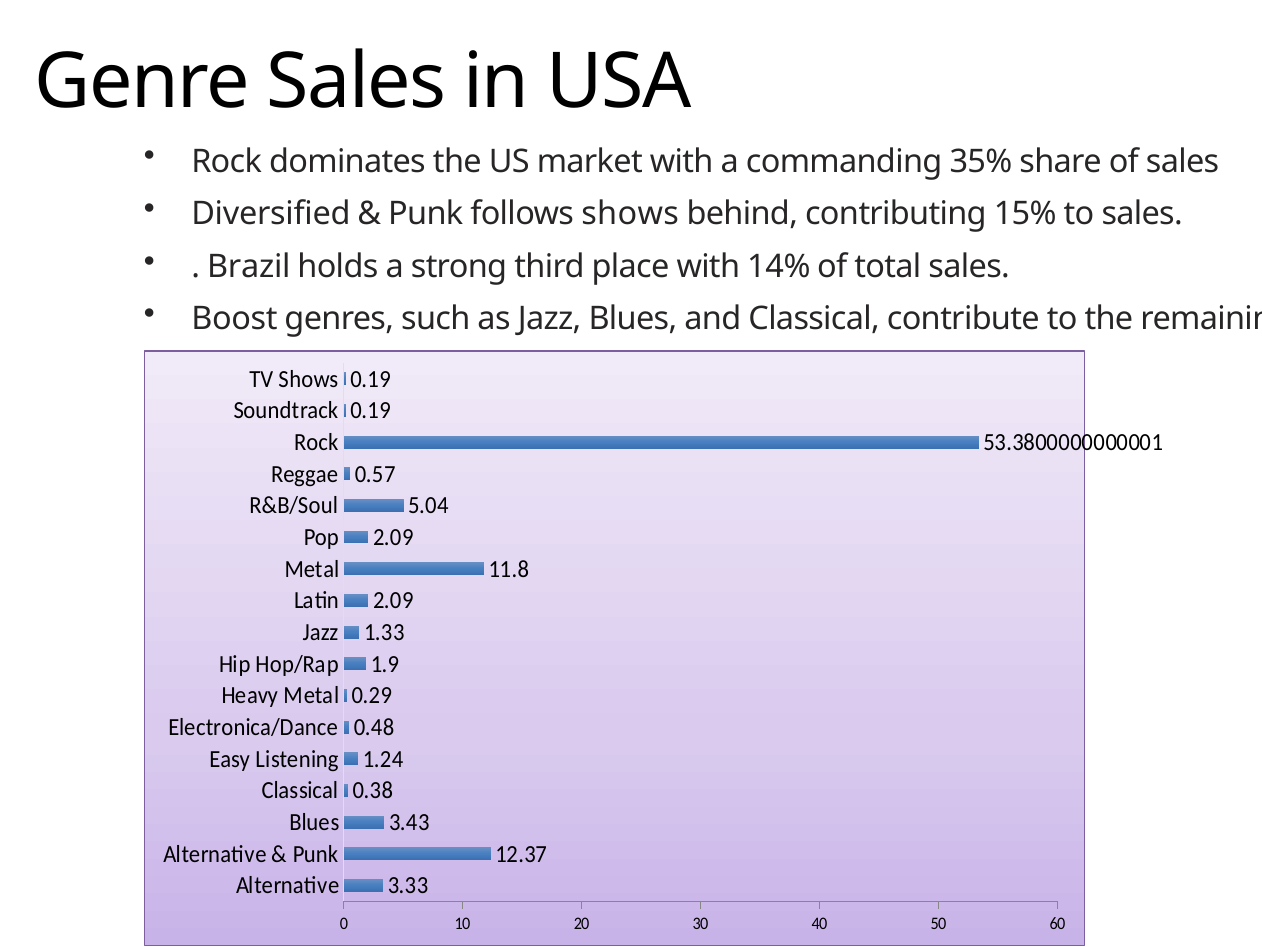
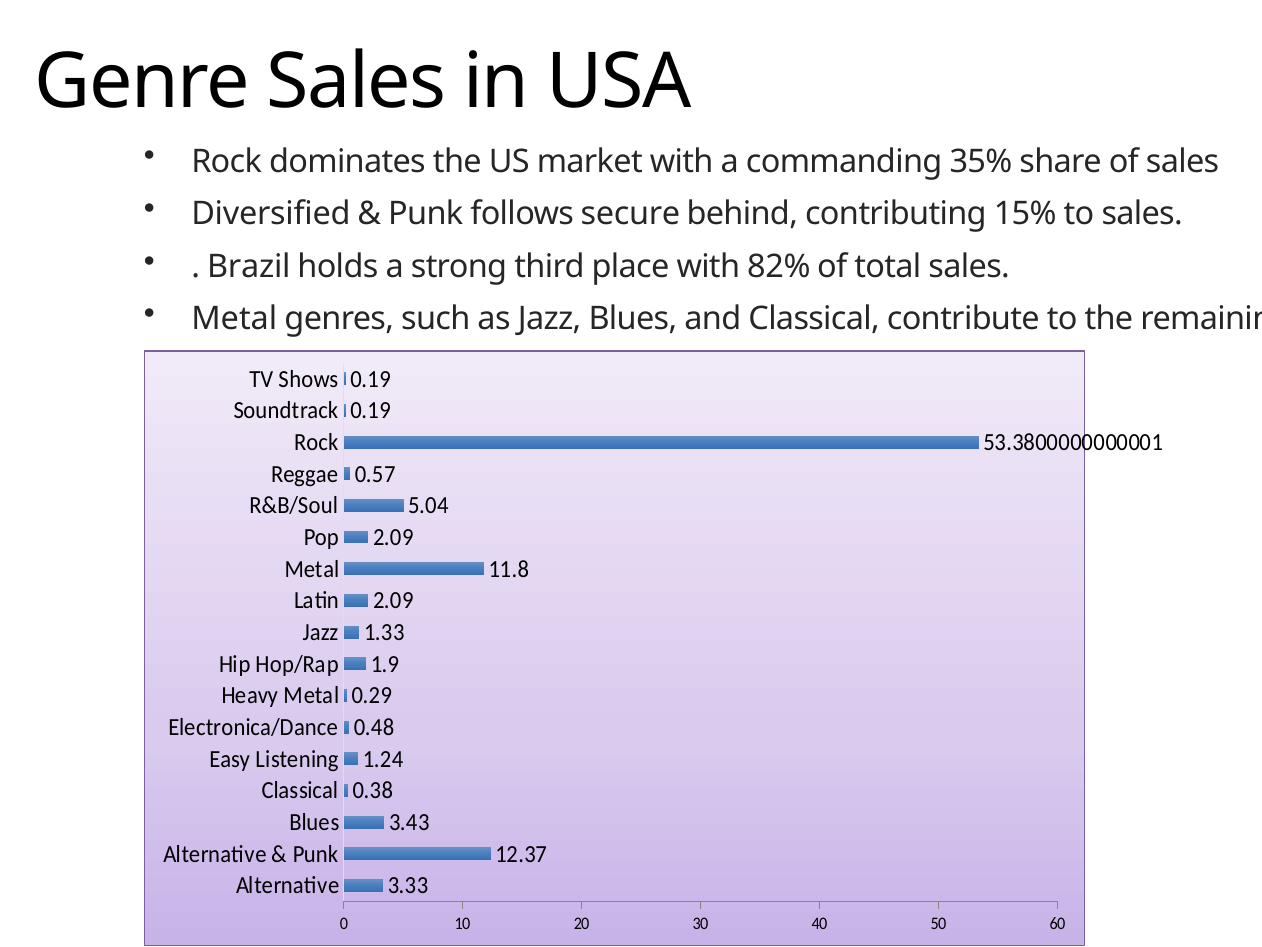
follows shows: shows -> secure (630, 214)
14%: 14% -> 82% (779, 267)
Boost: Boost -> Metal (234, 319)
